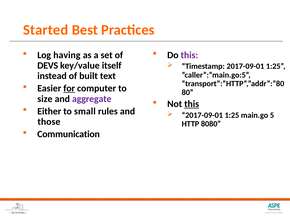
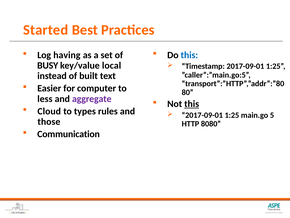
this colour: purple -> blue (189, 55)
DEVS: DEVS -> BUSY (48, 65)
itself: itself -> local (112, 65)
for underline: present -> none (69, 88)
size: size -> less (45, 99)
Either: Either -> Cloud (49, 111)
small: small -> types (85, 111)
